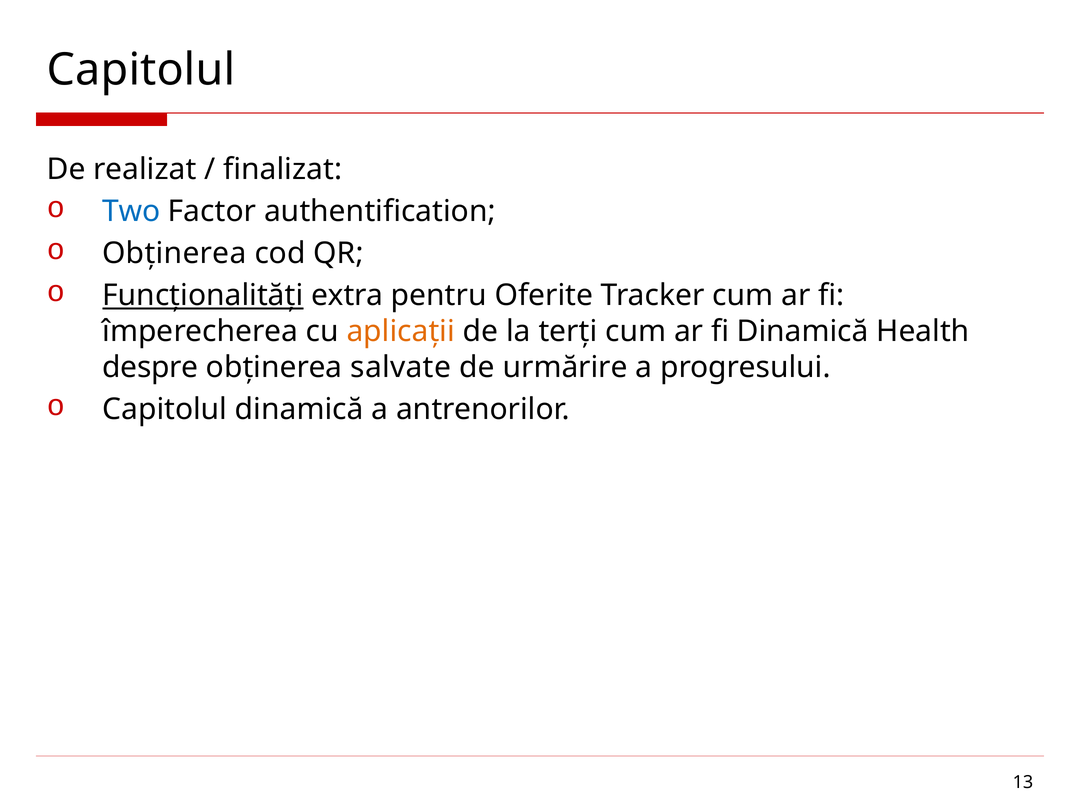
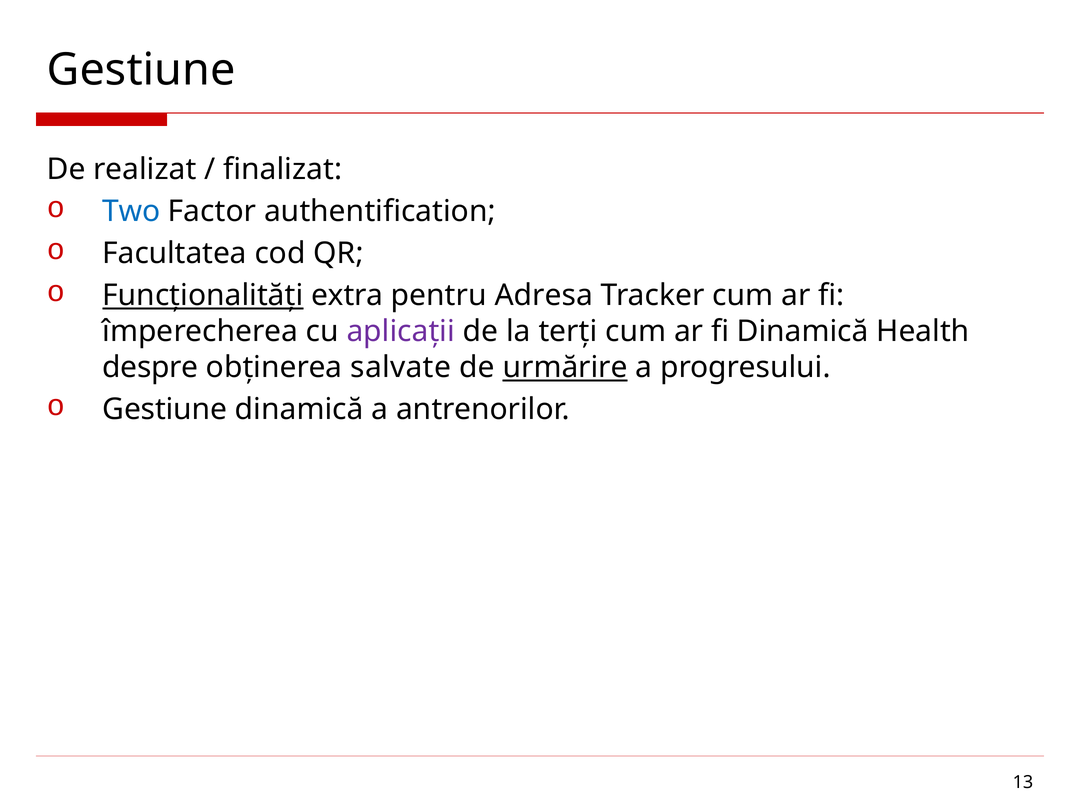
Capitolul: Capitolul -> Gestiune (141, 70)
Obținerea: Obținerea -> Facultatea (175, 254)
Oferite: Oferite -> Adresa (544, 296)
aplicații colour: orange -> purple (401, 332)
urmărire underline: none -> present (565, 368)
Capitolul: Capitolul -> Gestiune (165, 410)
